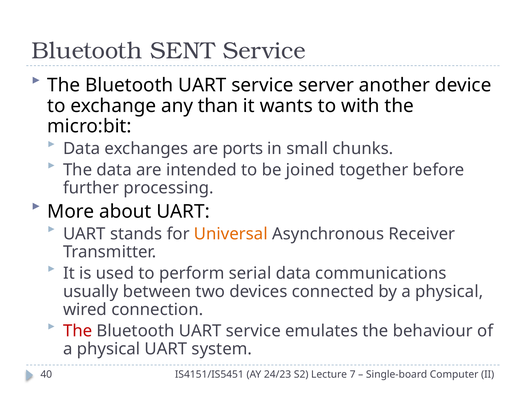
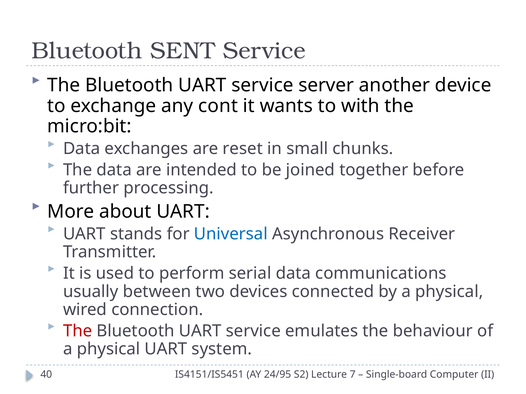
than: than -> cont (218, 106)
ports: ports -> reset (243, 149)
Universal colour: orange -> blue (231, 234)
24/23: 24/23 -> 24/95 (278, 375)
